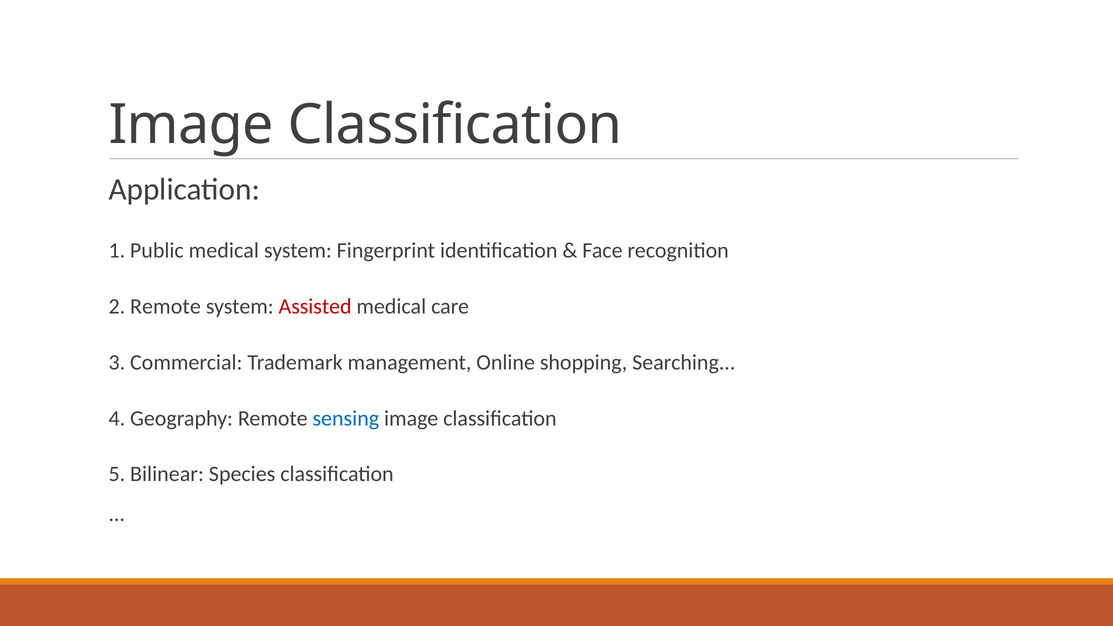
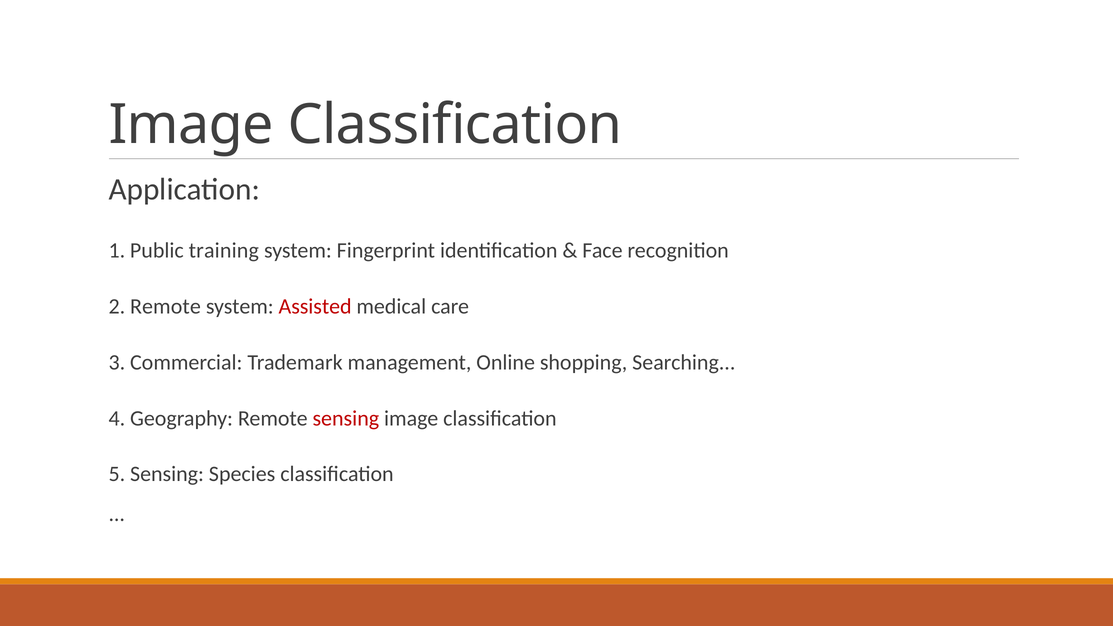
Public medical: medical -> training (224, 251)
sensing colour: blue -> red (346, 418)
5 Bilinear: Bilinear -> Sensing (167, 474)
